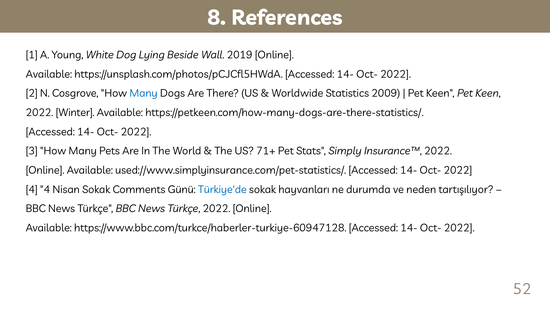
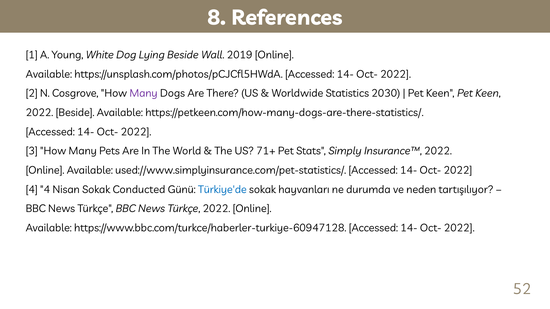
Many colour: blue -> purple (143, 94)
2009: 2009 -> 2030 (386, 94)
2022 Winter: Winter -> Beside (75, 113)
Comments: Comments -> Conducted (139, 190)
